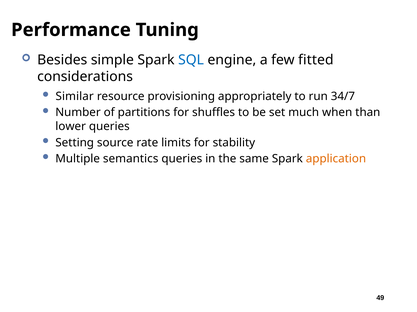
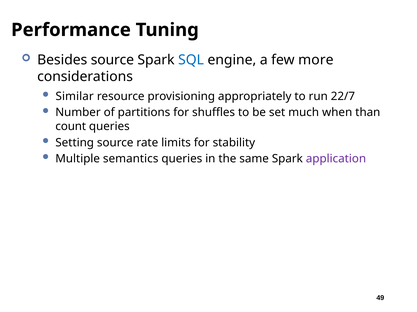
Besides simple: simple -> source (112, 60)
fitted: fitted -> more (316, 60)
34/7: 34/7 -> 22/7 (343, 97)
lower: lower -> count (71, 127)
application colour: orange -> purple (336, 159)
